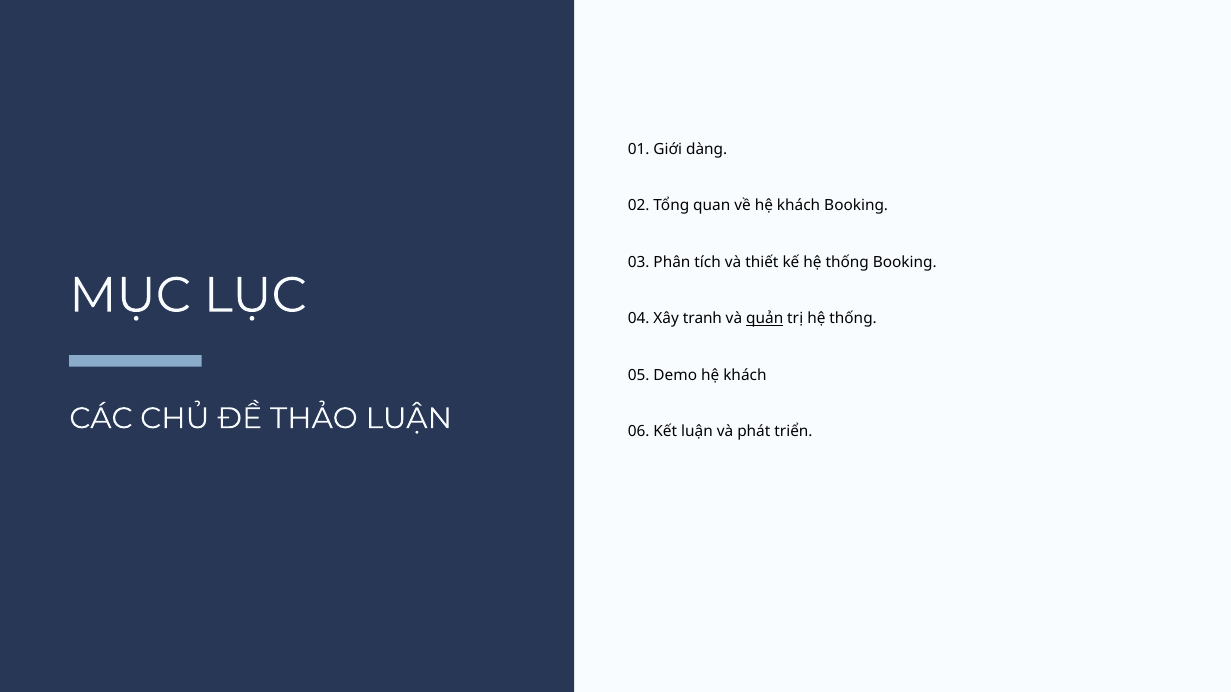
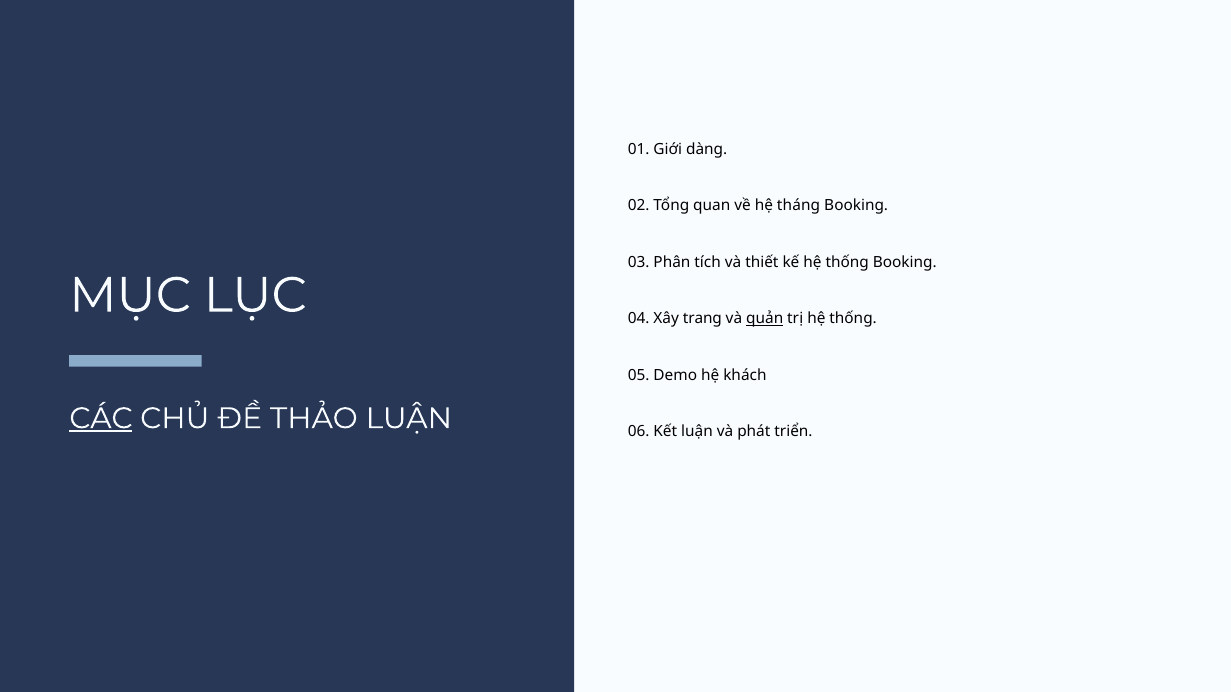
về hệ khách: khách -> tháng (799, 206)
tranh: tranh -> trang (702, 319)
CÁC underline: none -> present (101, 419)
